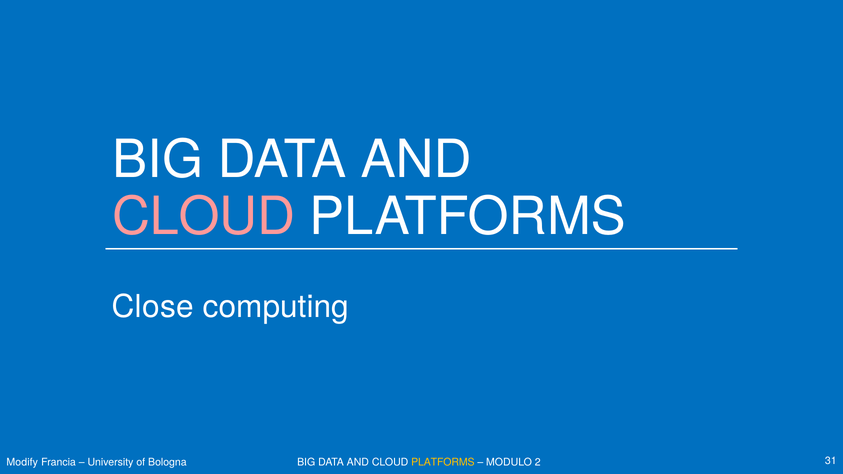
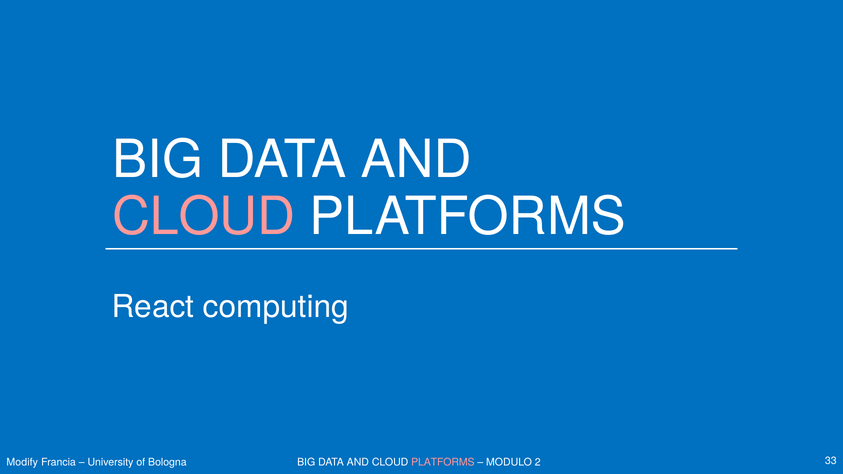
Close: Close -> React (153, 307)
PLATFORMS colour: yellow -> pink (443, 462)
31: 31 -> 33 (831, 461)
